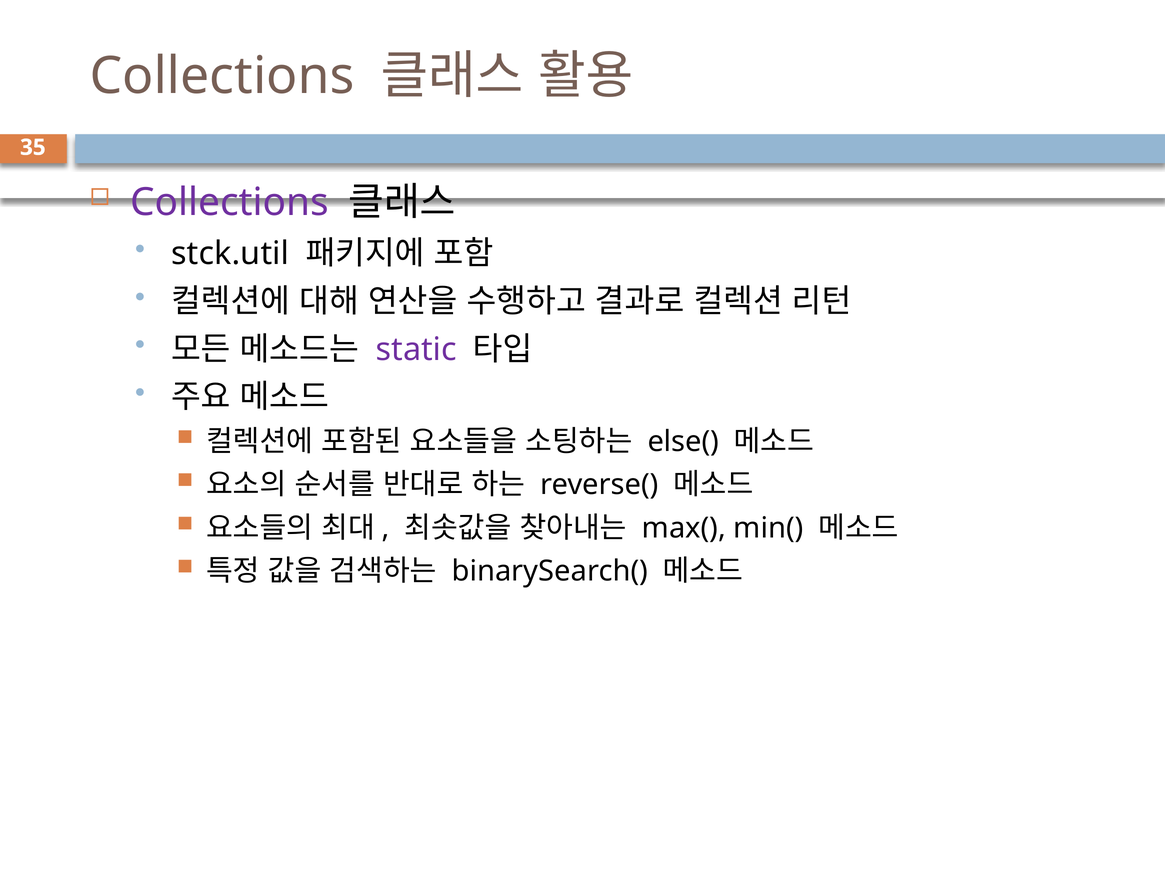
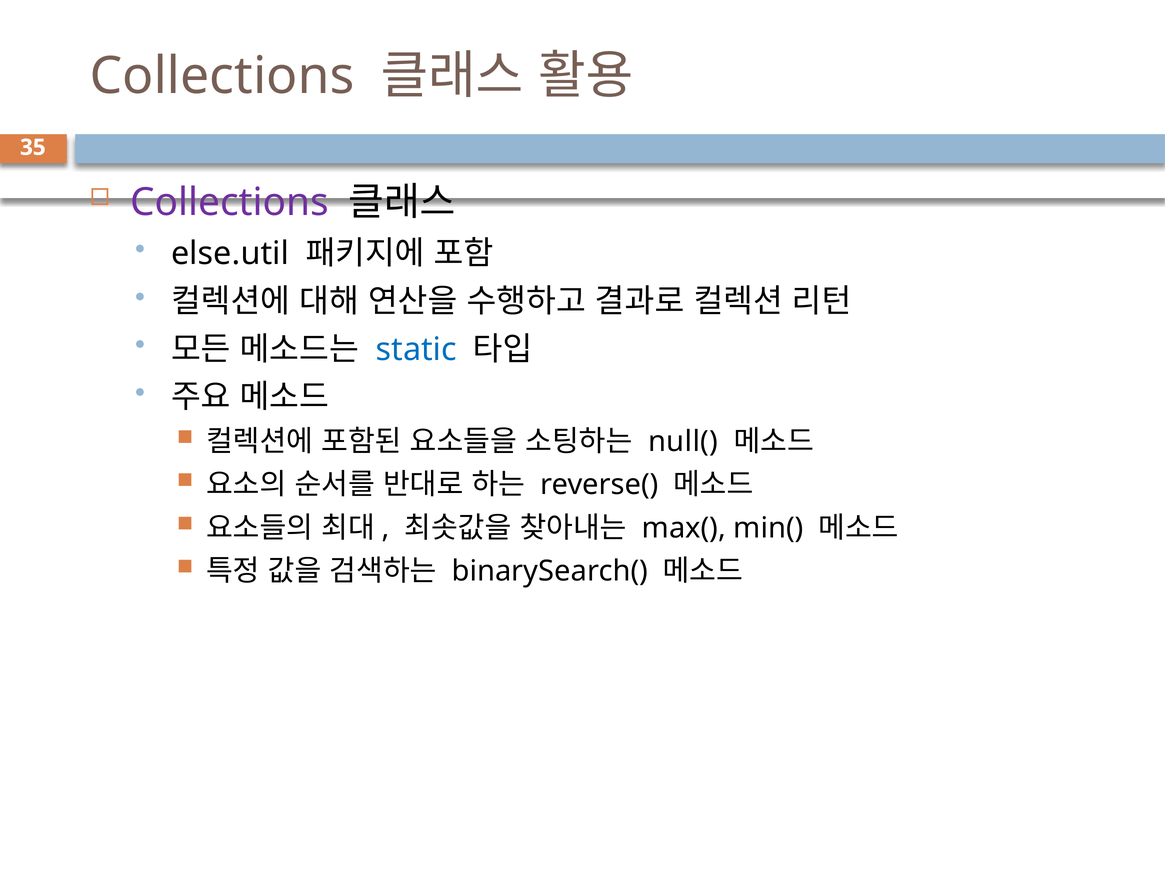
stck.util: stck.util -> else.util (230, 254)
static colour: purple -> blue (416, 349)
else(: else( -> null( (683, 442)
